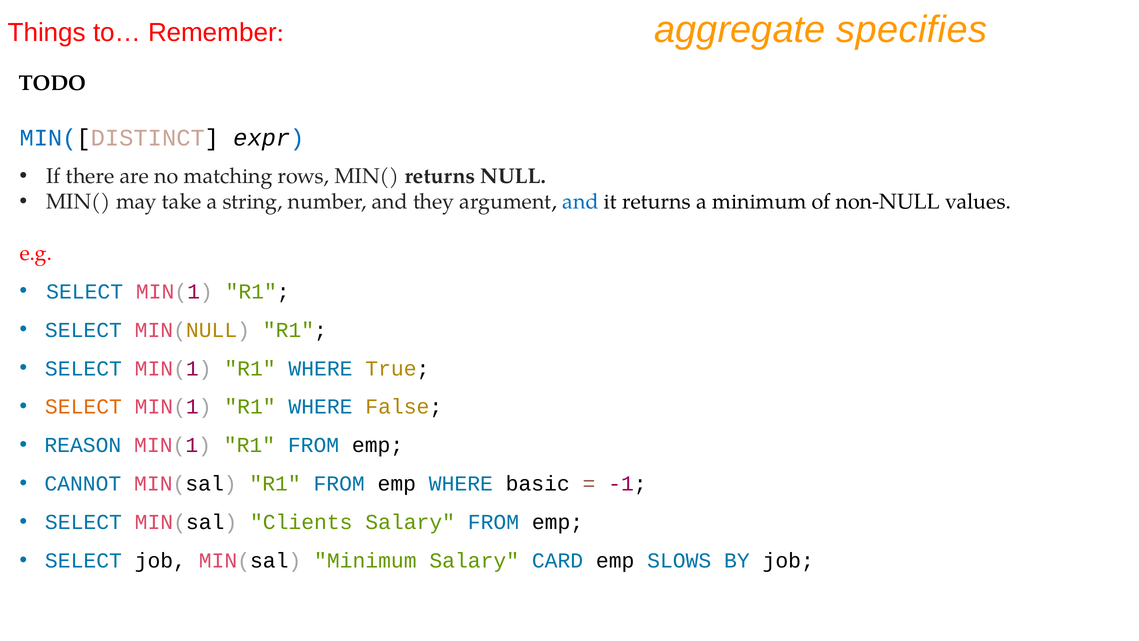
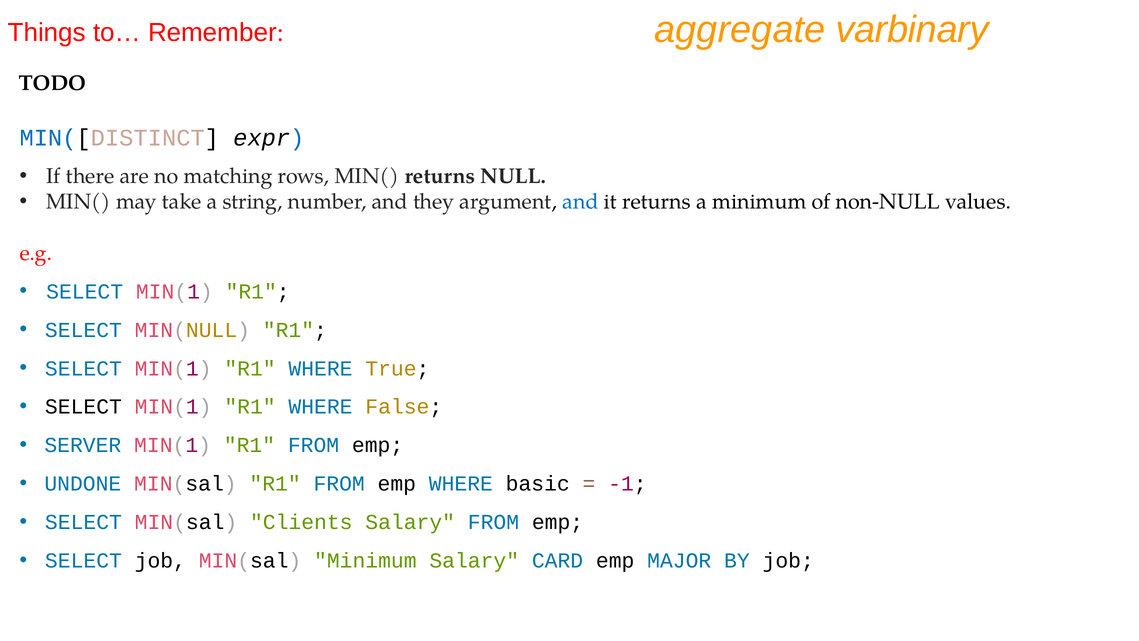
specifies: specifies -> varbinary (912, 30)
SELECT colour: orange -> black (83, 407)
REASON: REASON -> SERVER (83, 445)
CANNOT: CANNOT -> UNDONE (83, 484)
SLOWS: SLOWS -> MAJOR (679, 560)
